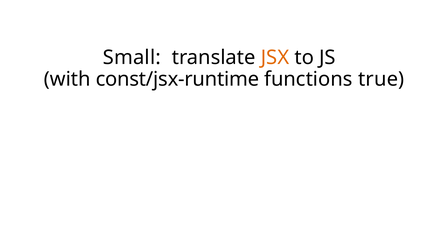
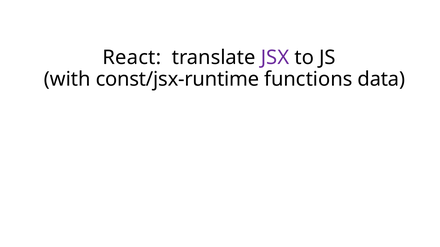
Small: Small -> React (132, 58)
JSX colour: orange -> purple (275, 58)
true: true -> data (381, 79)
